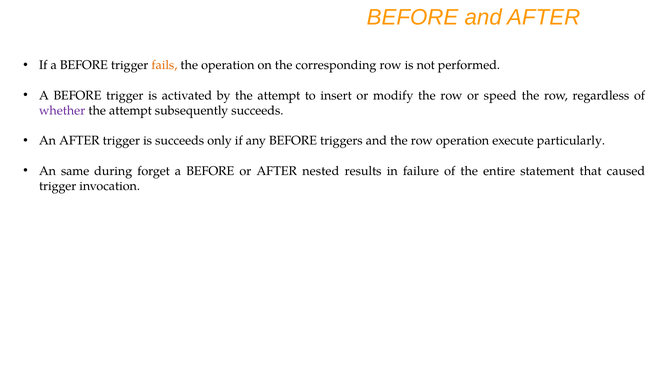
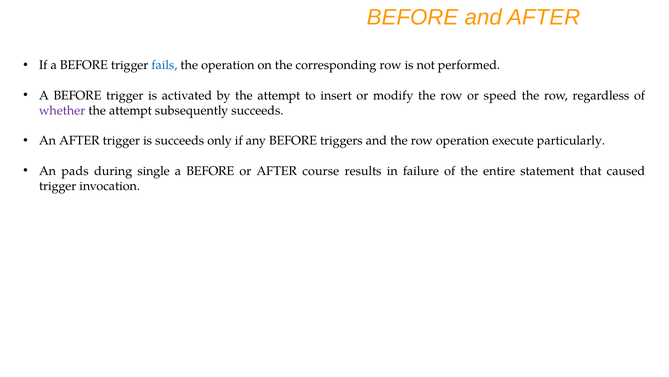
fails colour: orange -> blue (164, 65)
same: same -> pads (75, 171)
forget: forget -> single (154, 171)
nested: nested -> course (321, 171)
